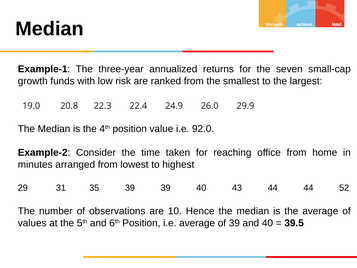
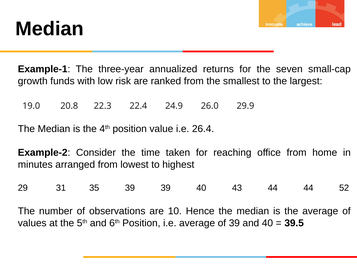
92.0: 92.0 -> 26.4 (203, 129)
